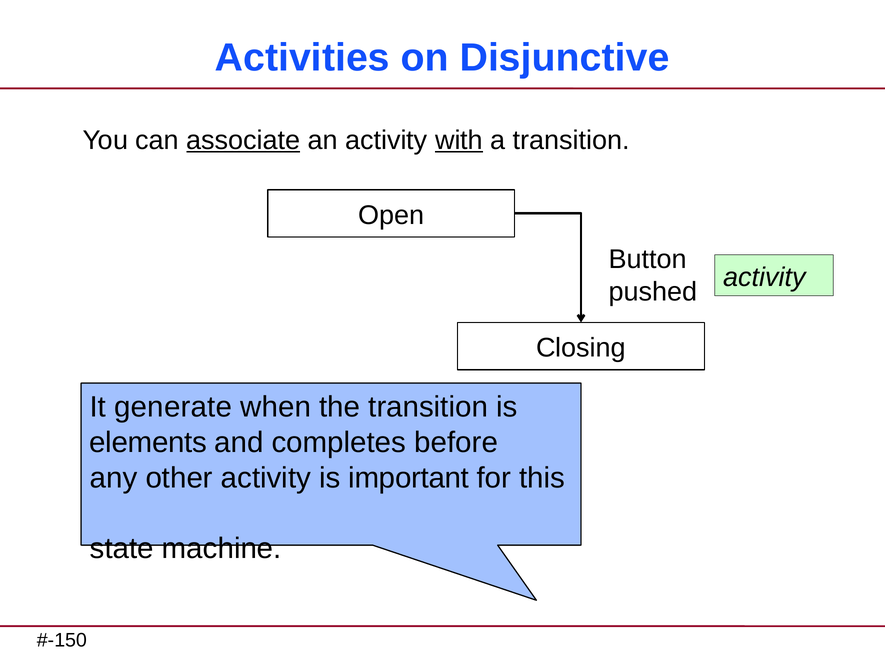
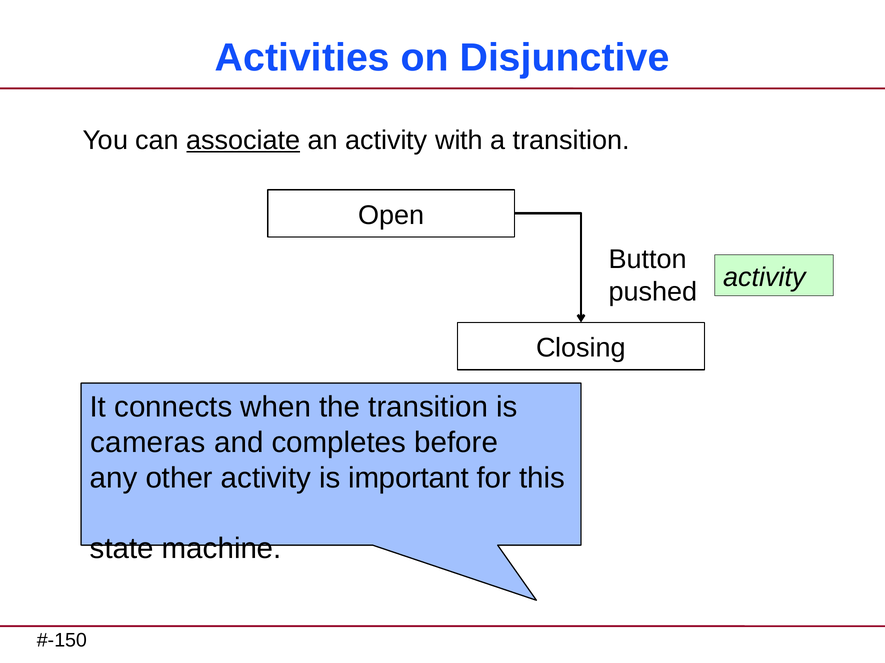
with underline: present -> none (459, 140)
generate: generate -> connects (173, 408)
elements: elements -> cameras (148, 443)
